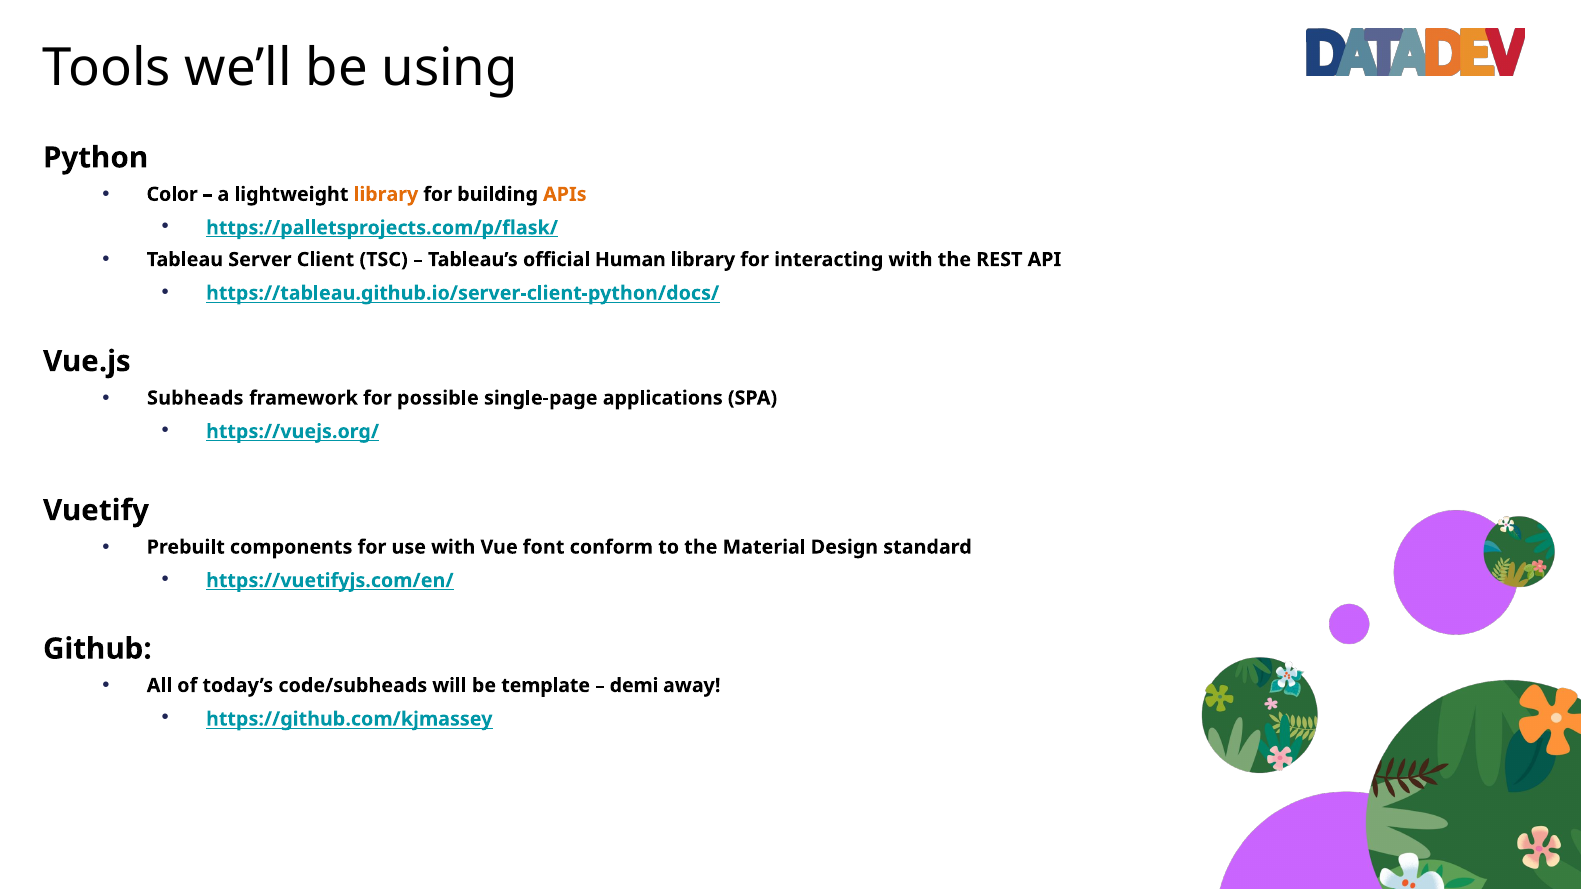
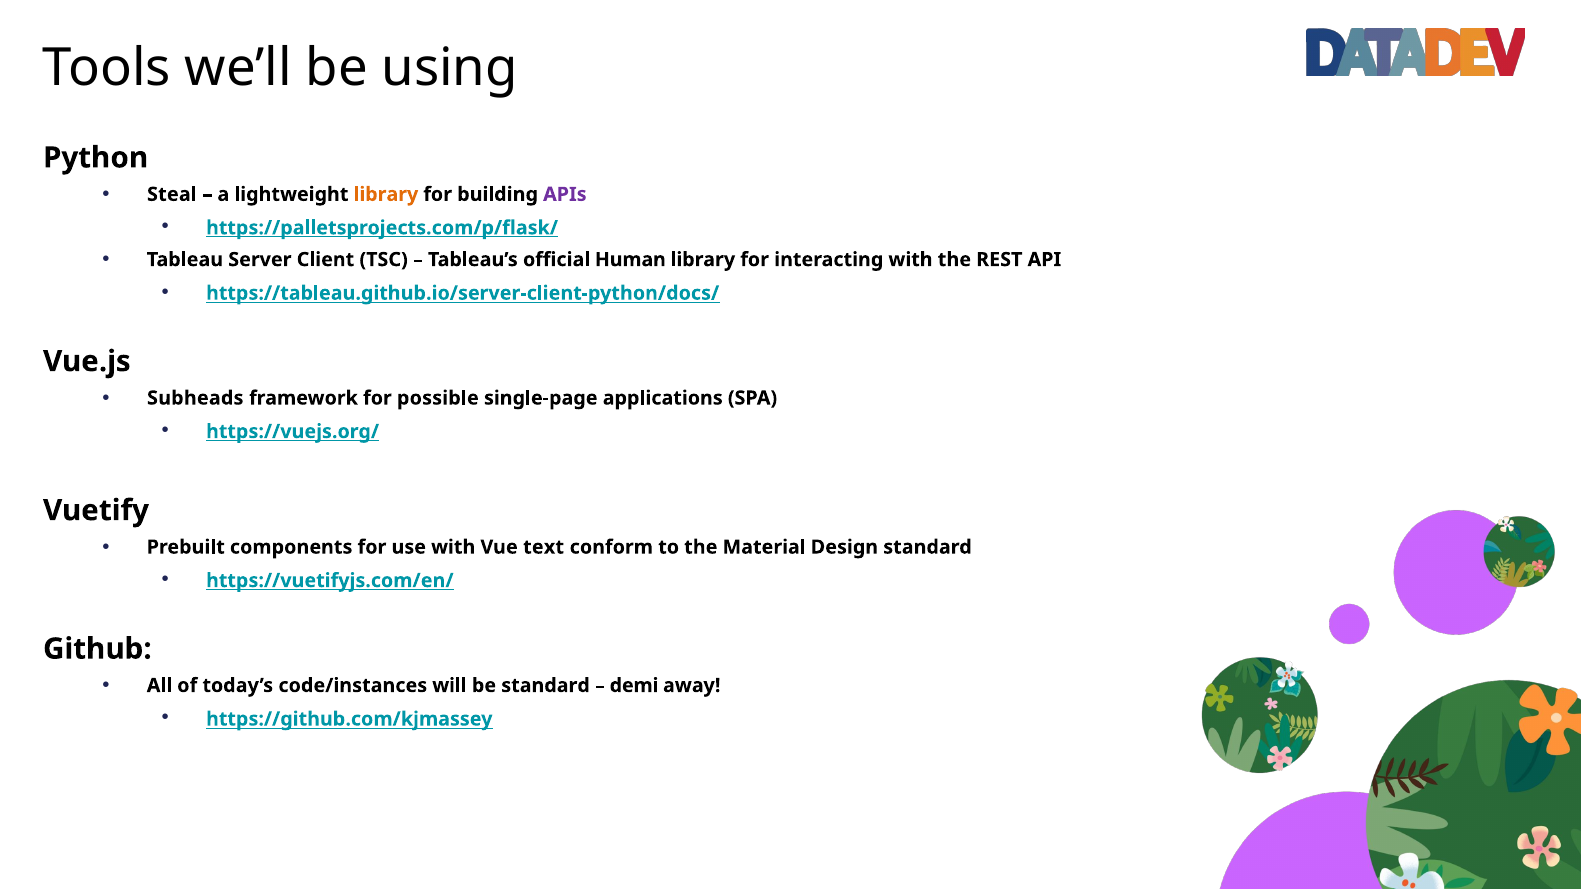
Color: Color -> Steal (172, 194)
APIs colour: orange -> purple (565, 194)
font: font -> text (544, 547)
code/subheads: code/subheads -> code/instances (353, 686)
be template: template -> standard (546, 686)
